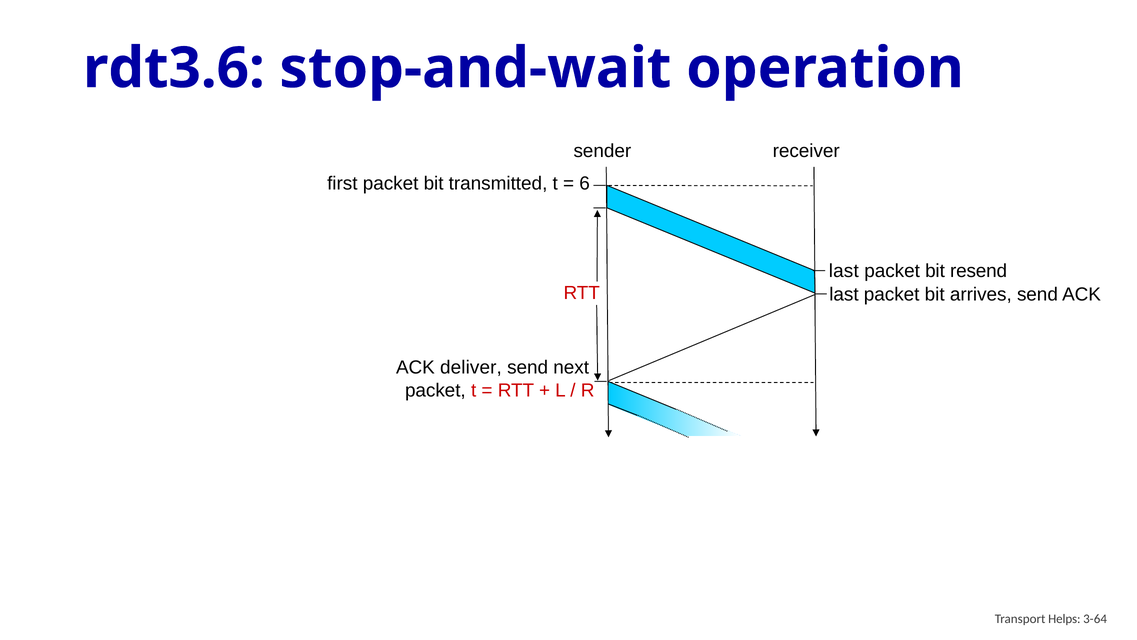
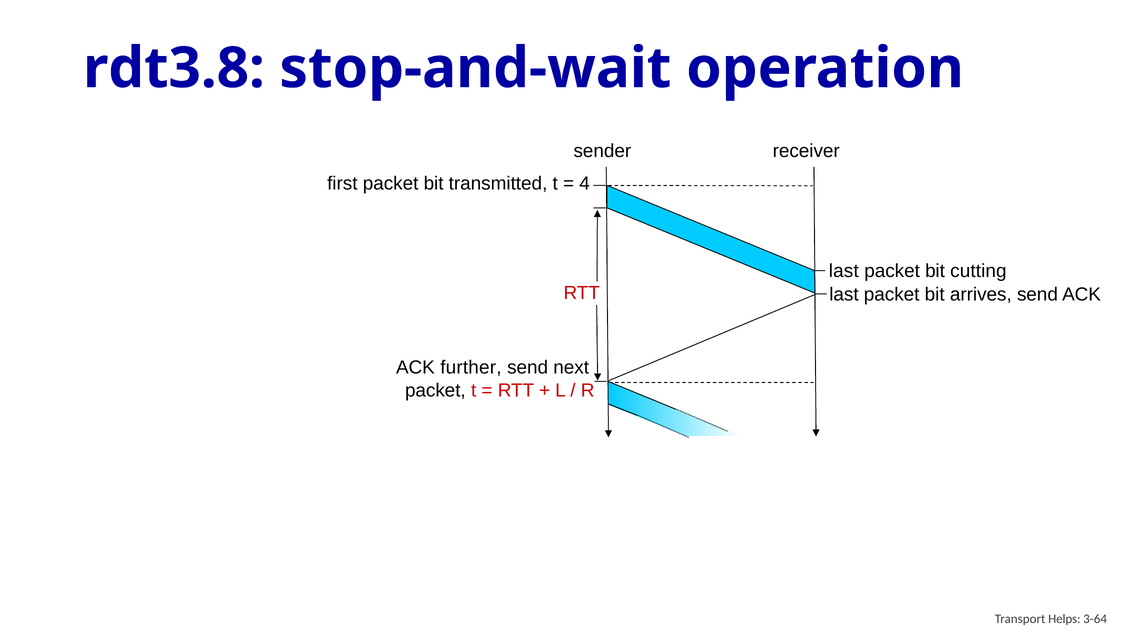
rdt3.6: rdt3.6 -> rdt3.8 (174, 68)
6: 6 -> 4 (585, 184)
resend: resend -> cutting (978, 271)
deliver: deliver -> further (471, 367)
